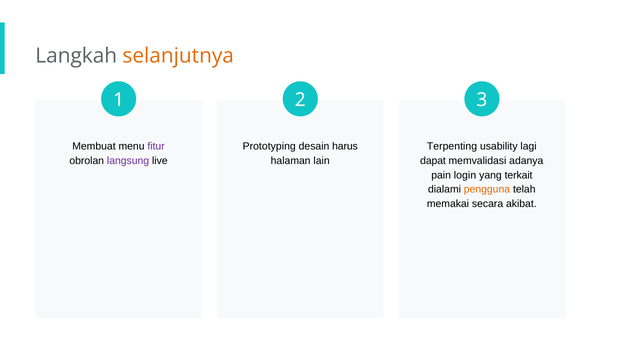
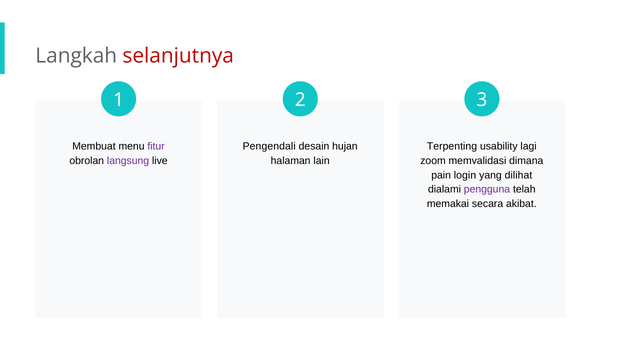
selanjutnya colour: orange -> red (178, 56)
Prototyping: Prototyping -> Pengendali (269, 146)
harus: harus -> hujan (345, 146)
dapat: dapat -> zoom (433, 161)
adanya: adanya -> dimana (526, 161)
terkait: terkait -> dilihat (519, 175)
pengguna colour: orange -> purple (487, 189)
